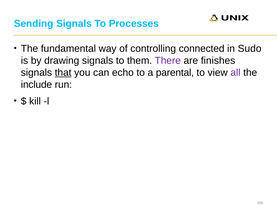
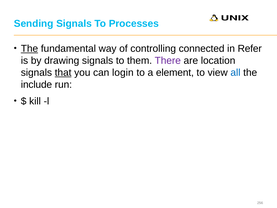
The underline: none -> present (29, 49)
Sudo: Sudo -> Refer (250, 49)
finishes: finishes -> location (218, 61)
echo: echo -> login (123, 73)
parental: parental -> element (175, 73)
all colour: purple -> blue (235, 73)
